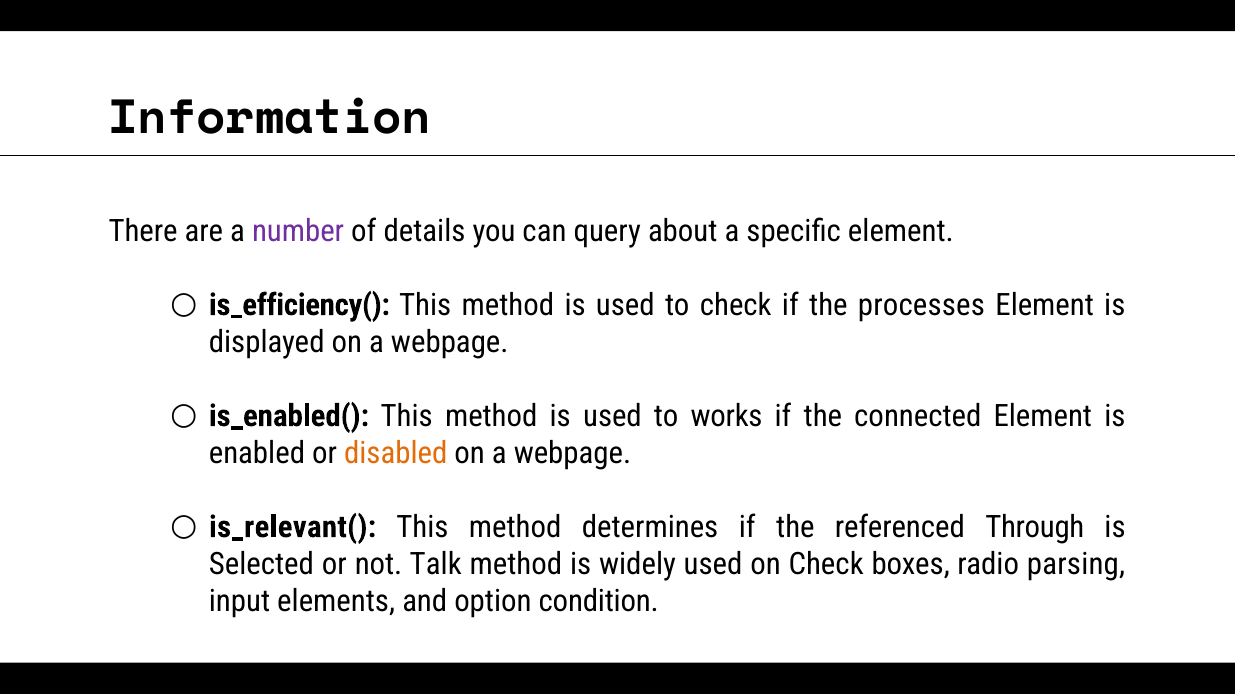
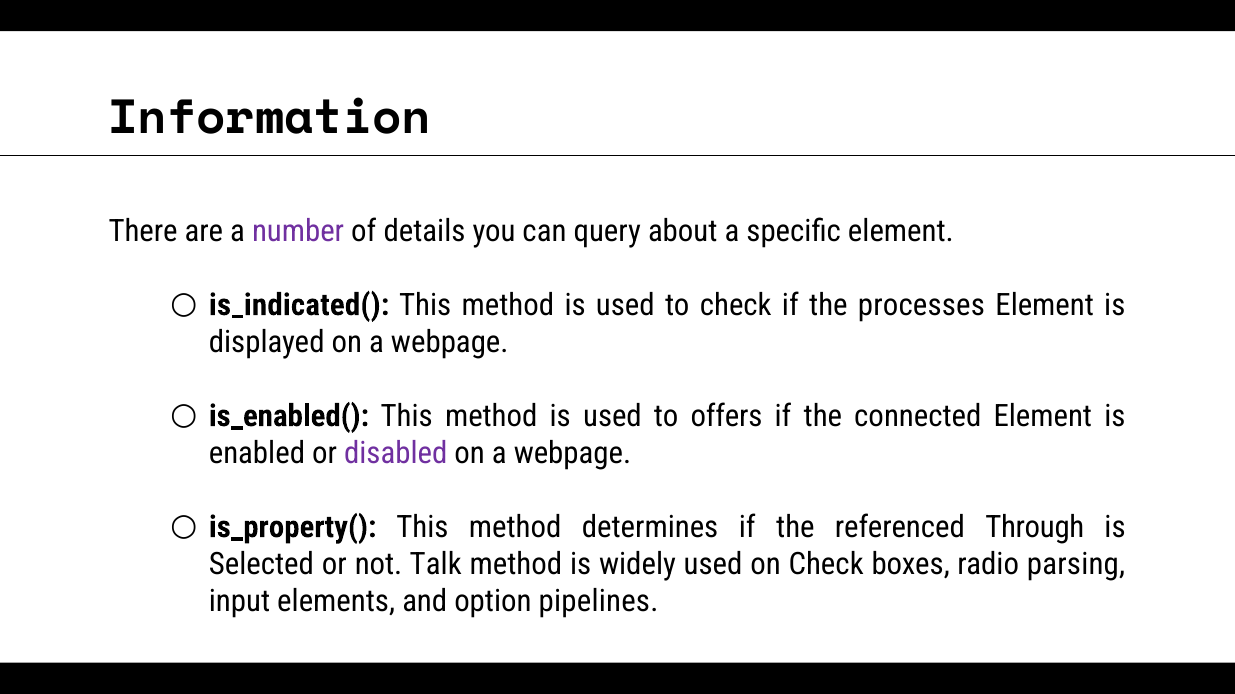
is_efficiency(: is_efficiency( -> is_indicated( (299, 305)
works: works -> offers (727, 416)
disabled colour: orange -> purple (396, 453)
is_relevant(: is_relevant( -> is_property( (293, 528)
condition: condition -> pipelines (599, 602)
